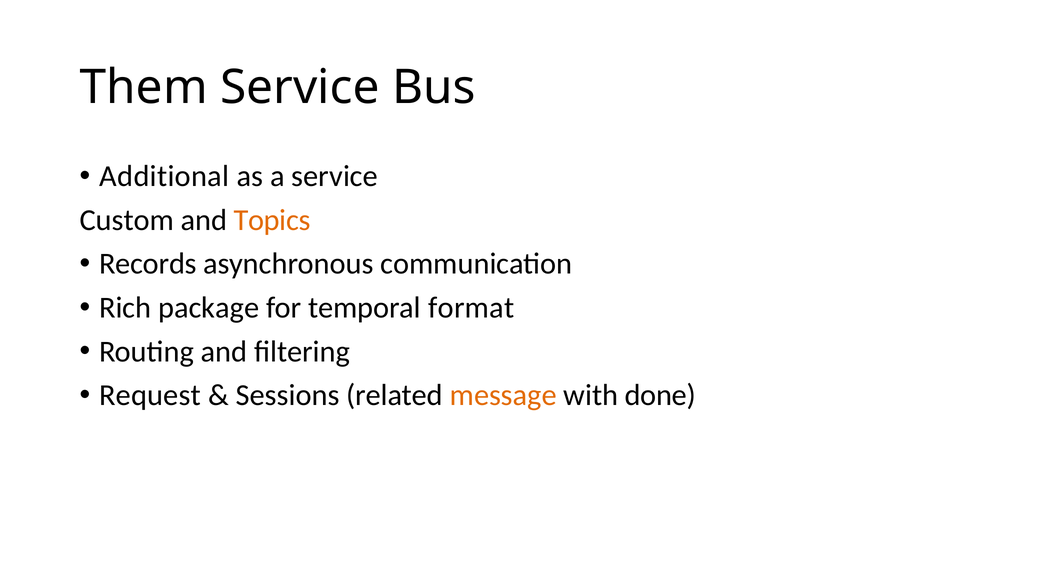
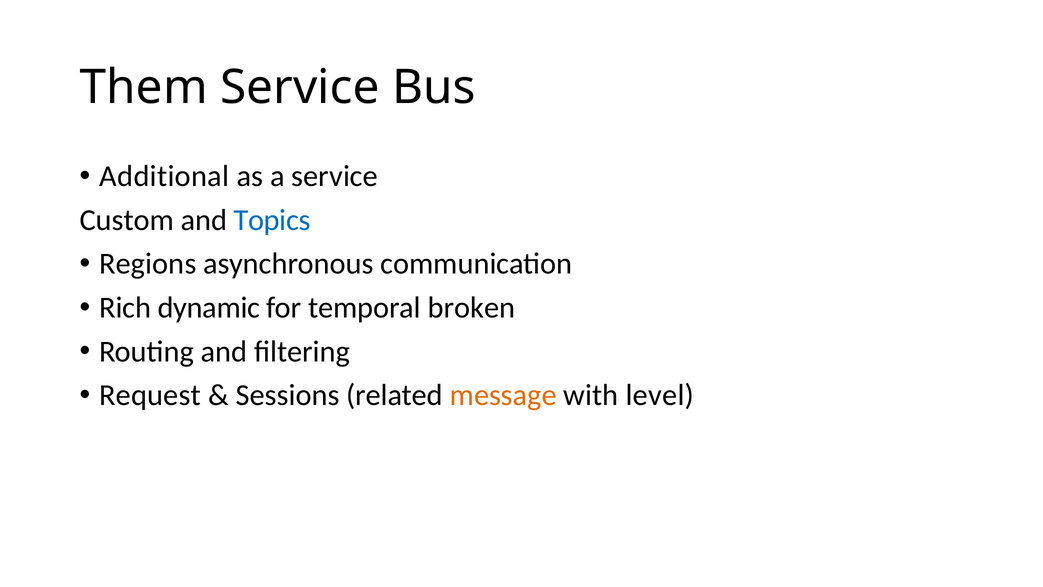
Topics colour: orange -> blue (272, 220)
Records: Records -> Regions (148, 264)
package: package -> dynamic (209, 308)
format: format -> broken (471, 308)
done: done -> level (660, 395)
